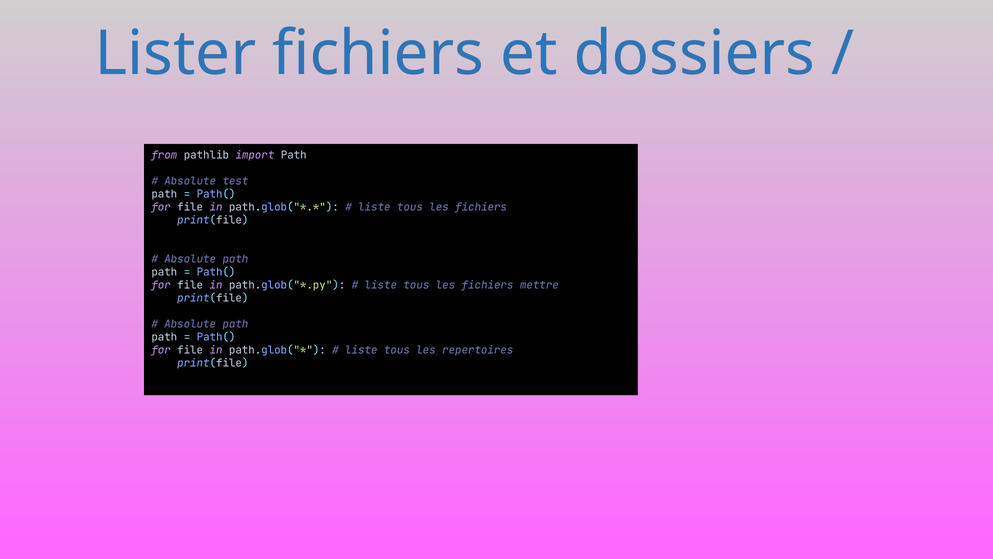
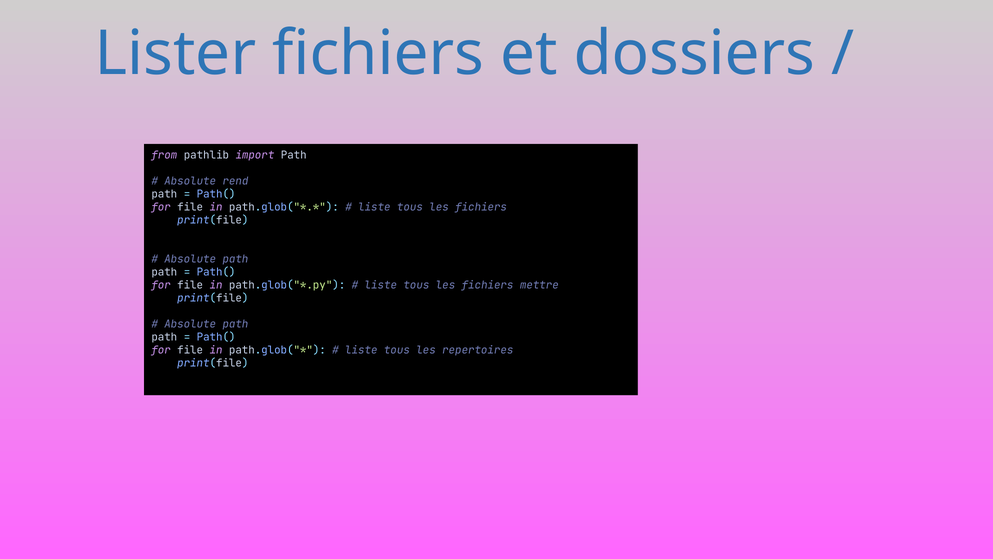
test: test -> rend (235, 181)
